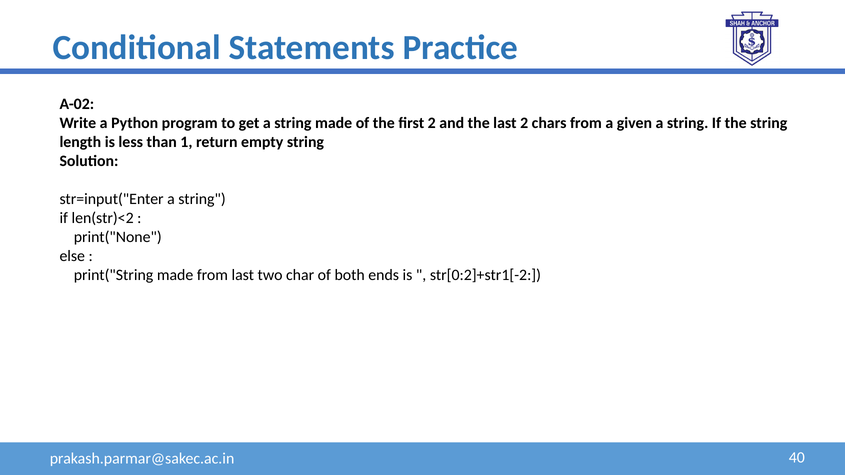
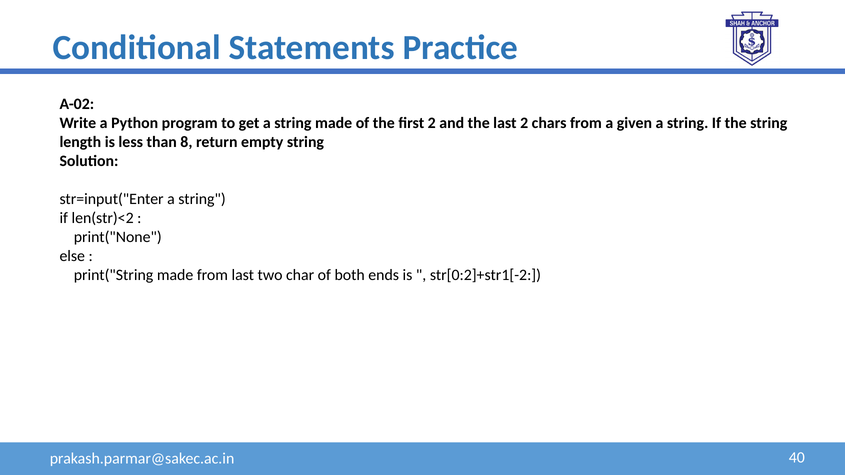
1: 1 -> 8 (186, 142)
